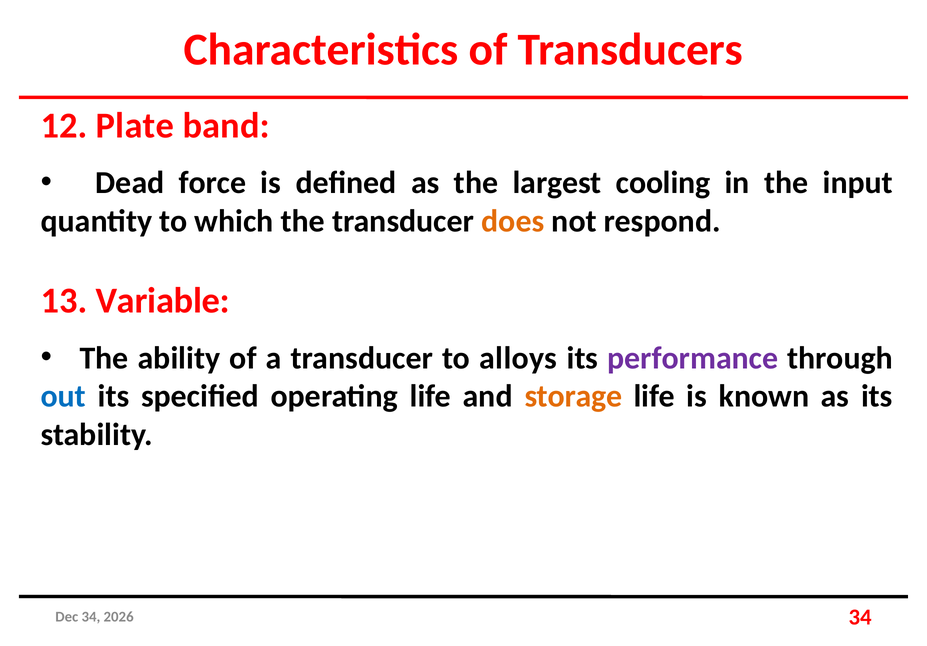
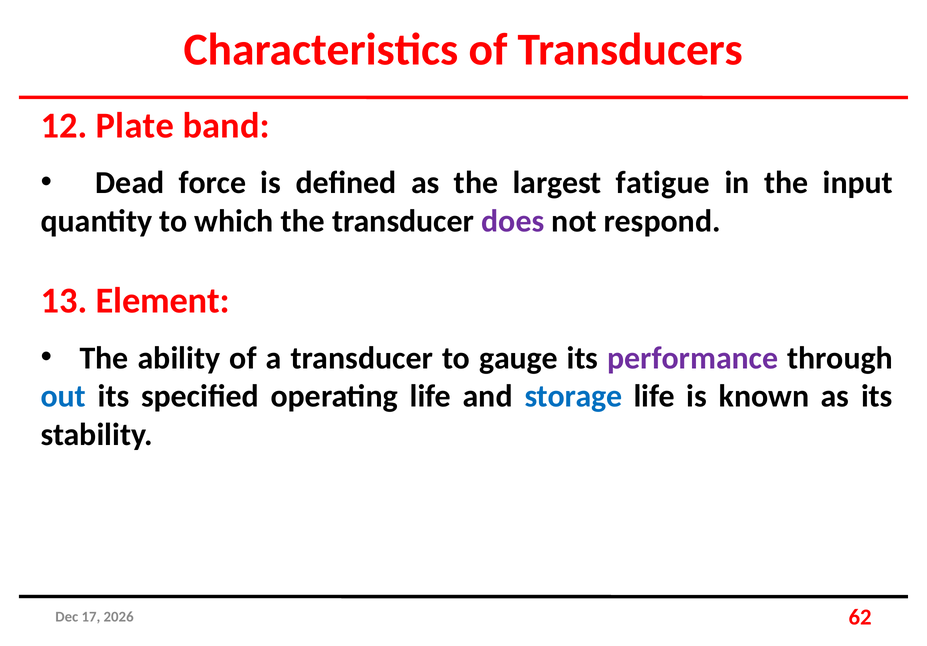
cooling: cooling -> fatigue (663, 183)
does colour: orange -> purple (513, 221)
Variable: Variable -> Element (163, 301)
alloys: alloys -> gauge (519, 358)
storage colour: orange -> blue (573, 396)
34: 34 -> 17 (91, 617)
34: 34 -> 62 (860, 617)
